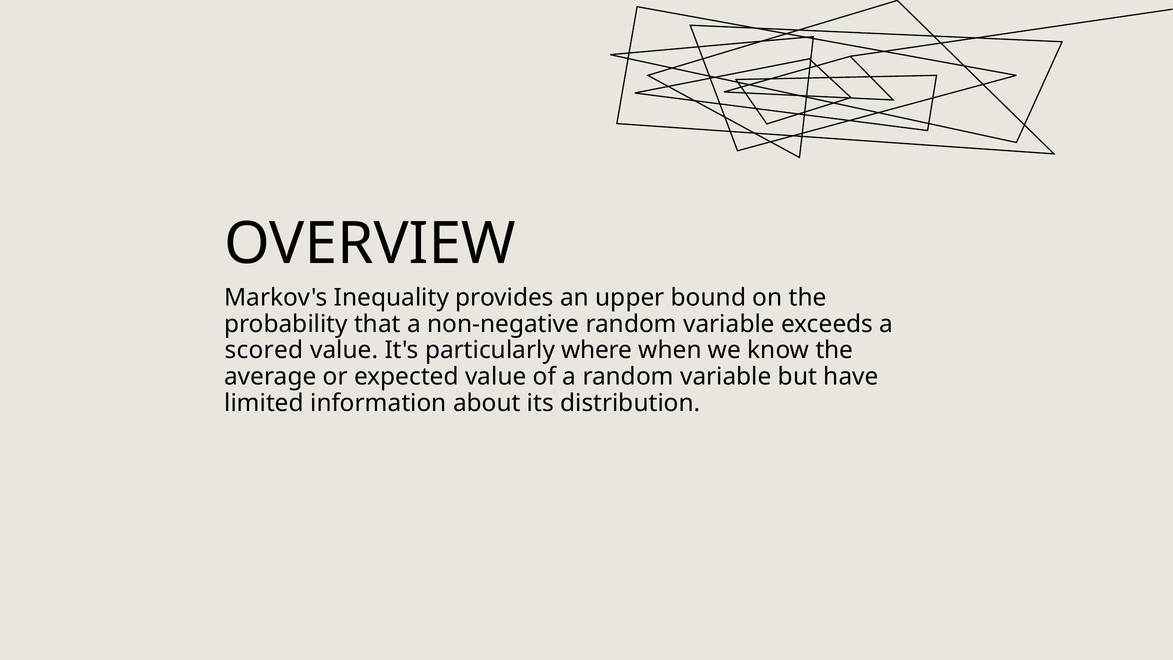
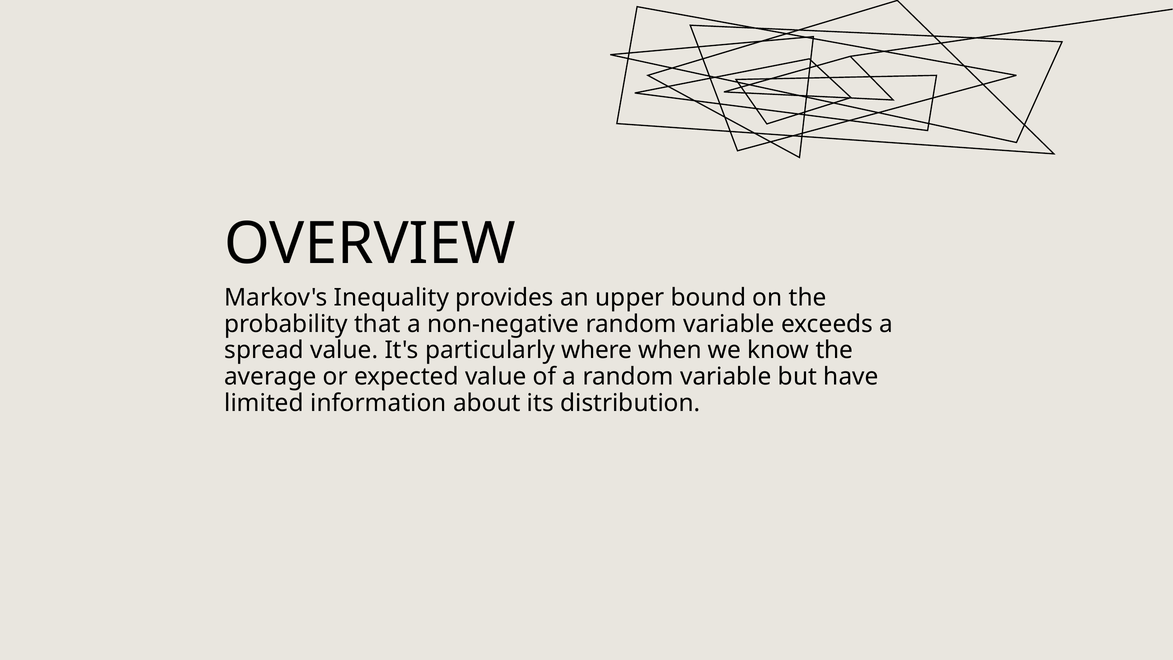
scored: scored -> spread (264, 350)
